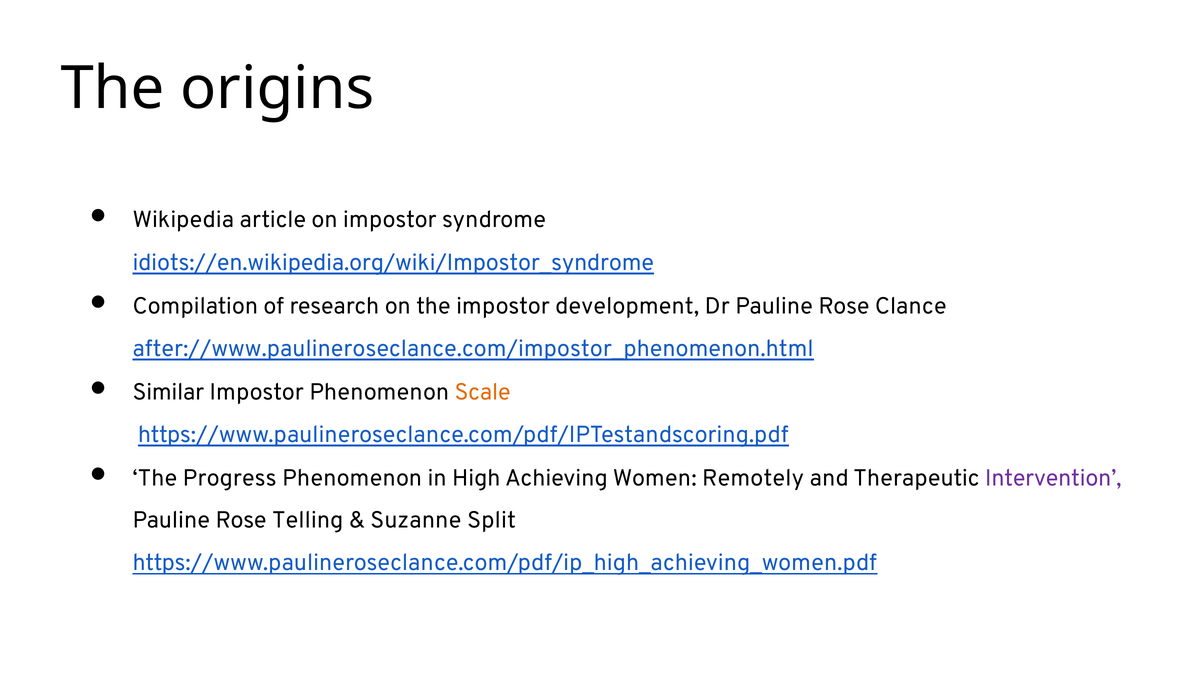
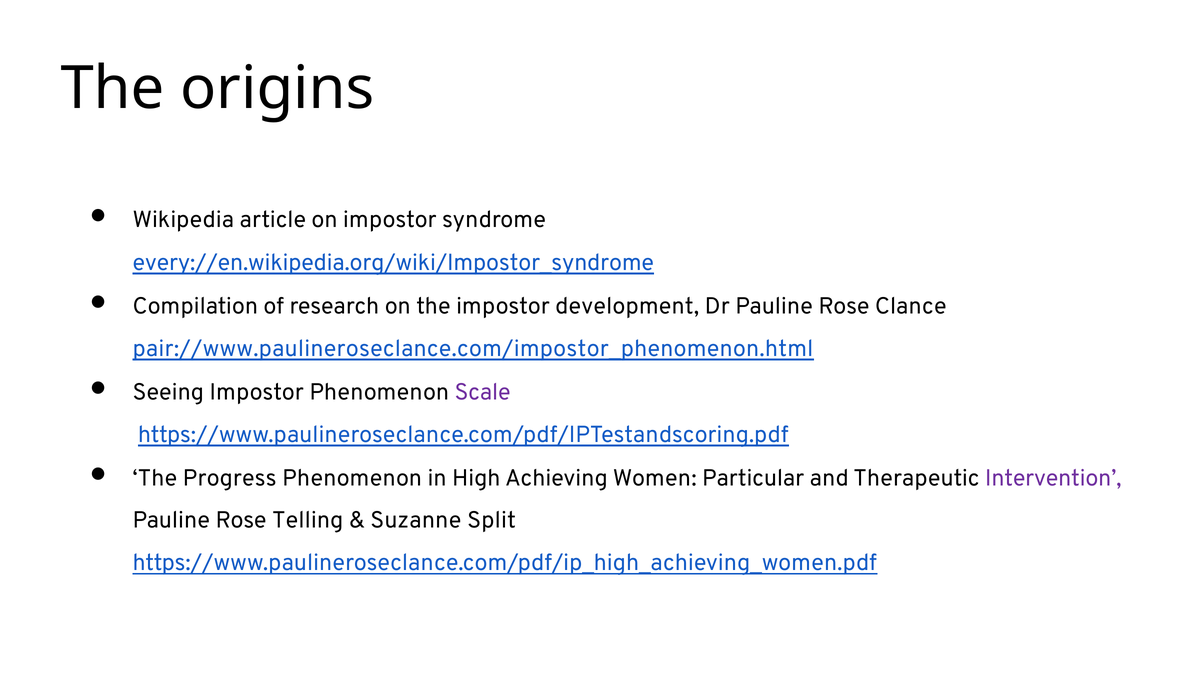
idiots://en.wikipedia.org/wiki/Impostor_syndrome: idiots://en.wikipedia.org/wiki/Impostor_syndrome -> every://en.wikipedia.org/wiki/Impostor_syndrome (393, 263)
after://www.paulineroseclance.com/impostor_phenomenon.html: after://www.paulineroseclance.com/impostor_phenomenon.html -> pair://www.paulineroseclance.com/impostor_phenomenon.html (473, 349)
Similar: Similar -> Seeing (168, 392)
Scale colour: orange -> purple (483, 392)
Remotely: Remotely -> Particular (753, 478)
